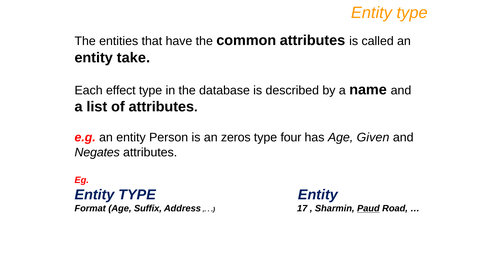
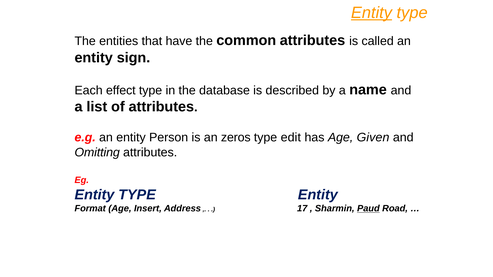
Entity underline: none -> present (371, 13)
take: take -> sign (134, 58)
four: four -> edit (291, 138)
Negates: Negates -> Omitting (97, 152)
Suffix: Suffix -> Insert (148, 209)
